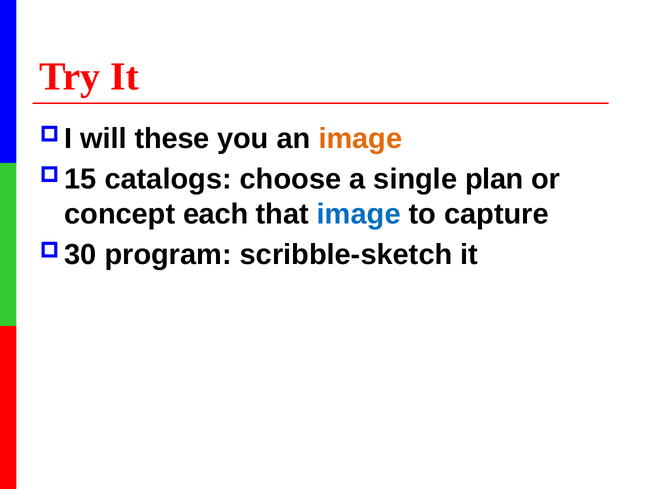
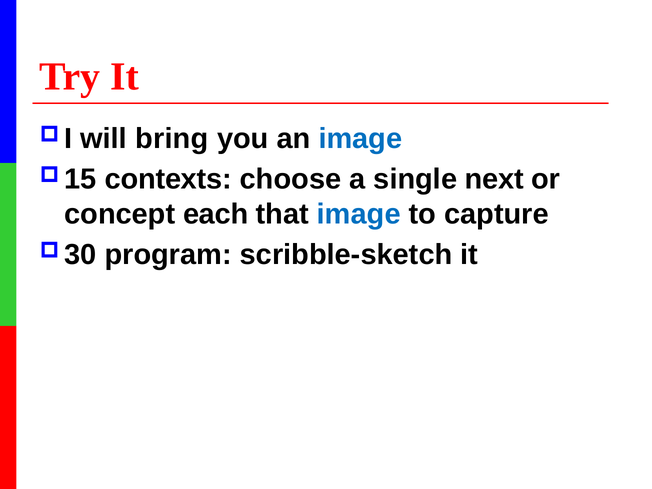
these: these -> bring (172, 139)
image colour: orange -> blue (360, 139)
catalogs: catalogs -> contexts (168, 179)
plan: plan -> next (494, 179)
